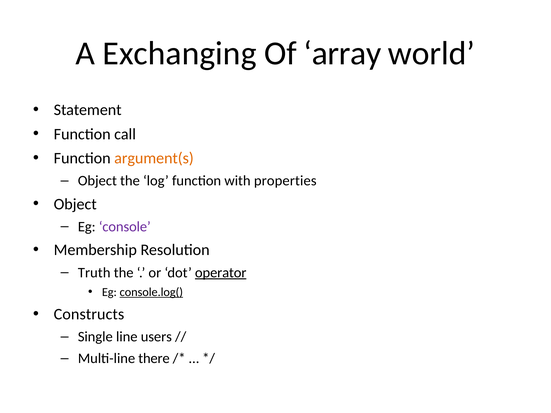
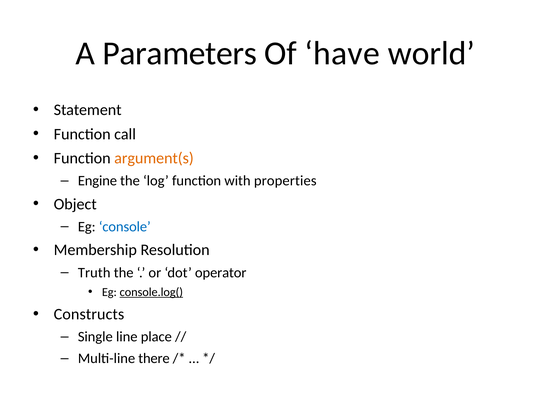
Exchanging: Exchanging -> Parameters (180, 53)
array: array -> have (342, 53)
Object: Object -> Engine (97, 181)
console colour: purple -> blue (125, 227)
operator underline: present -> none (221, 273)
users: users -> place (156, 337)
